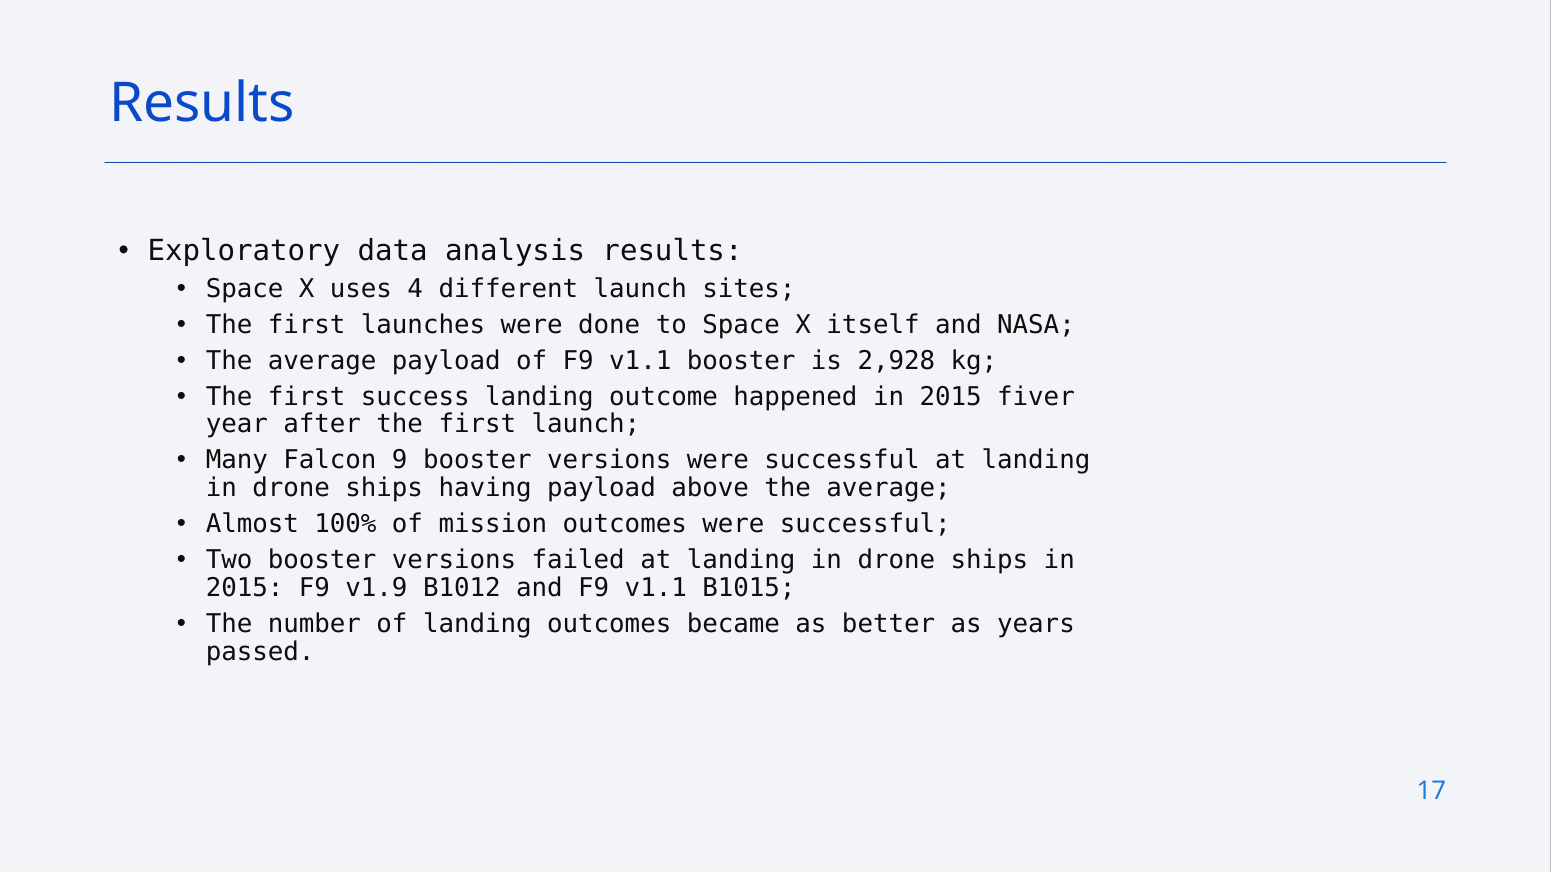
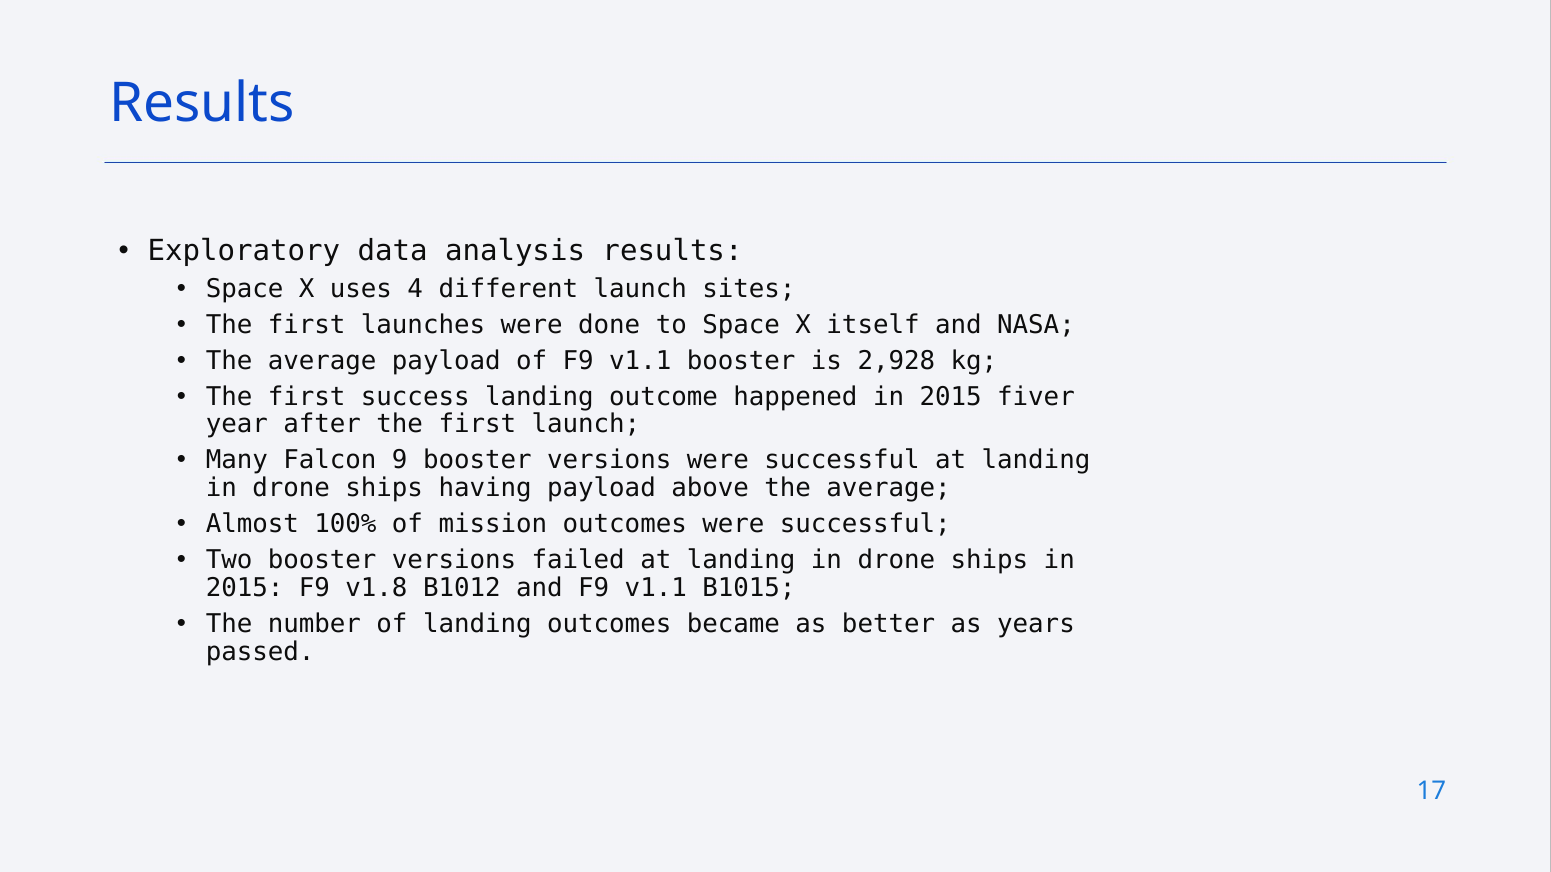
v1.9: v1.9 -> v1.8 (376, 588)
